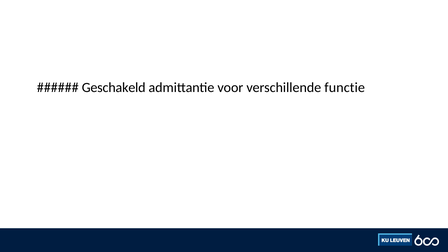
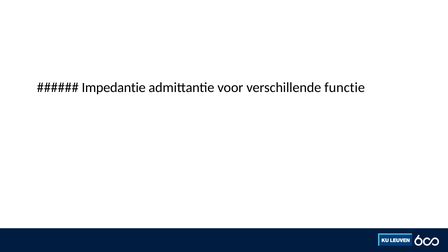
Geschakeld: Geschakeld -> Impedantie (114, 88)
